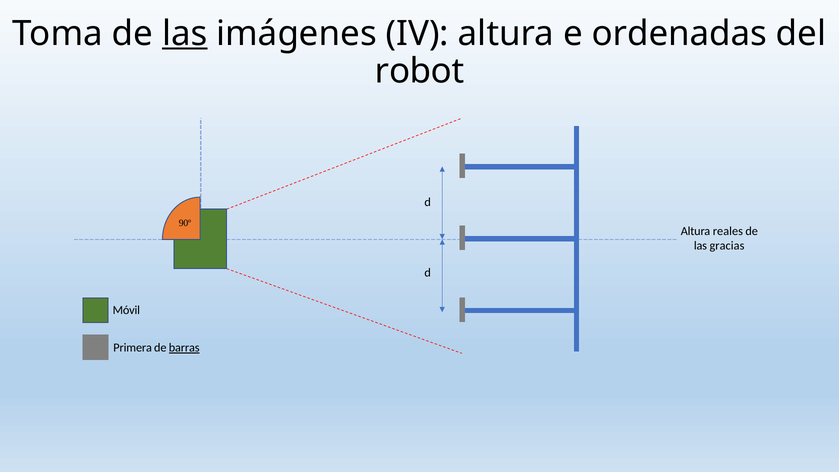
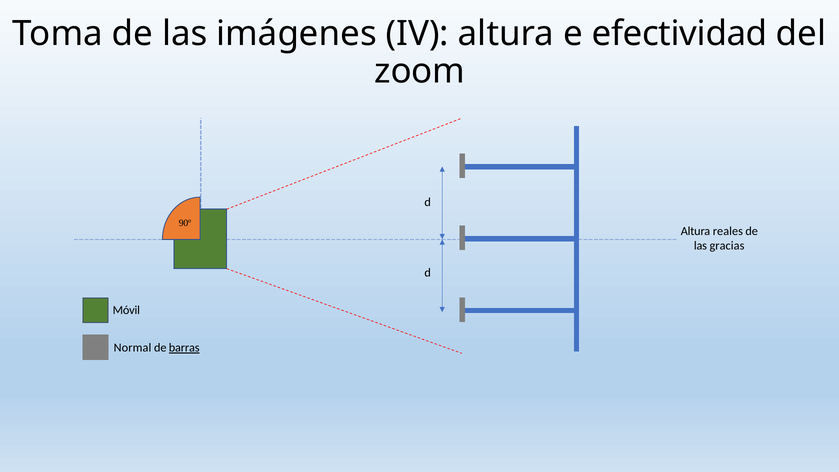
las underline: present -> none (185, 34)
ordenadas: ordenadas -> efectividad (680, 34)
robot: robot -> zoom (420, 71)
Primera: Primera -> Normal (133, 348)
